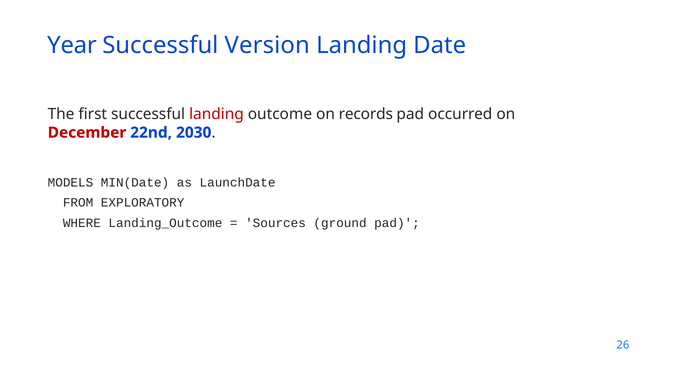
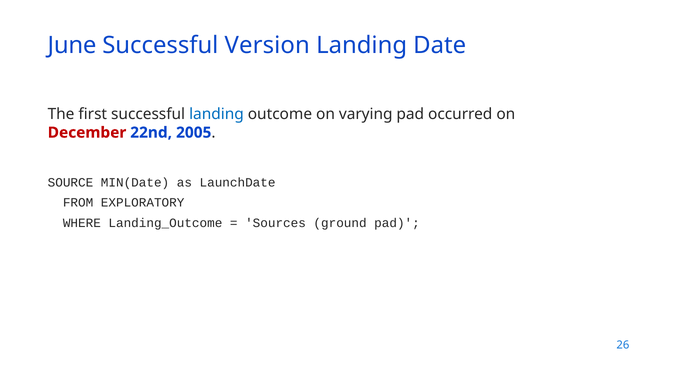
Year: Year -> June (72, 45)
landing colour: red -> blue (216, 114)
records: records -> varying (366, 114)
2030: 2030 -> 2005 (194, 132)
MODELS: MODELS -> SOURCE (70, 182)
